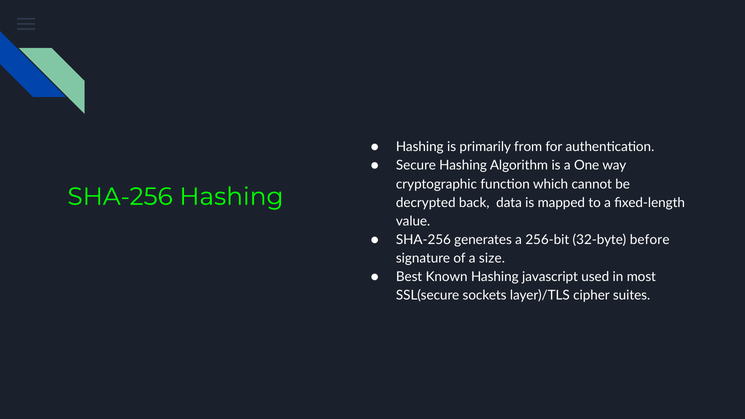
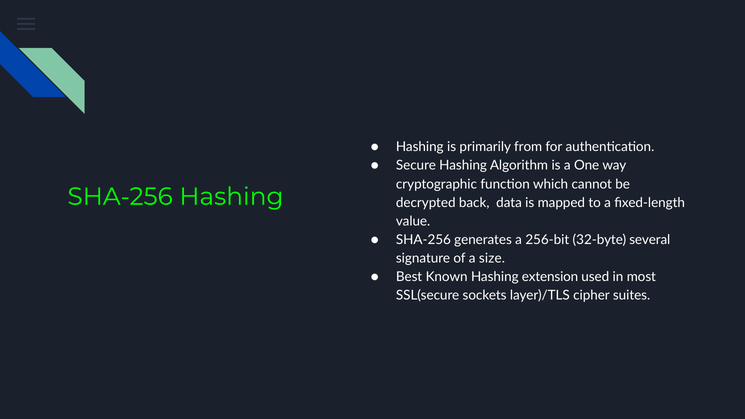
before: before -> several (650, 240)
javascript: javascript -> extension (550, 277)
